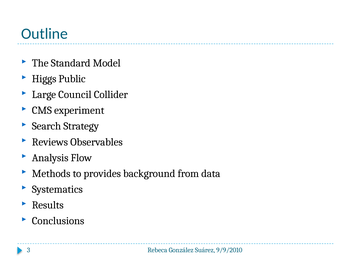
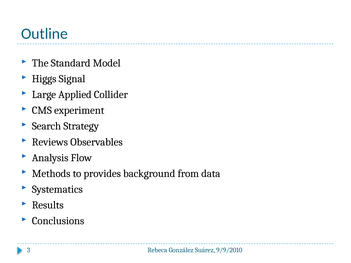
Public: Public -> Signal (72, 79)
Council: Council -> Applied (75, 95)
